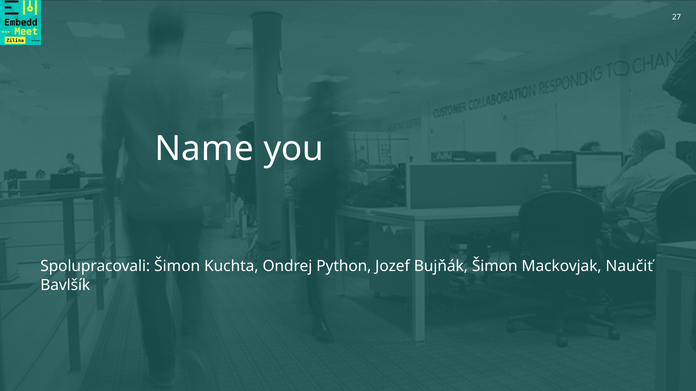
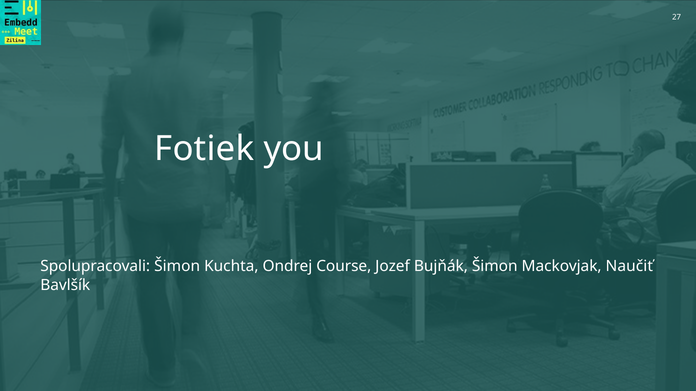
Name: Name -> Fotiek (204, 149)
Python: Python -> Course (344, 267)
